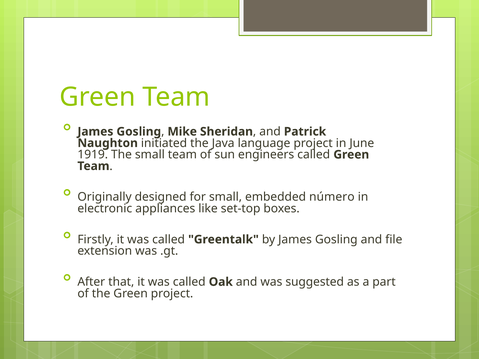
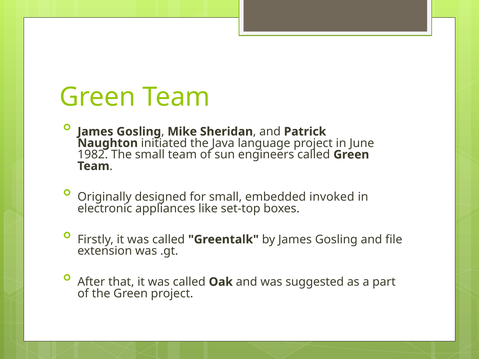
1919: 1919 -> 1982 (93, 155)
número: número -> invoked (332, 197)
